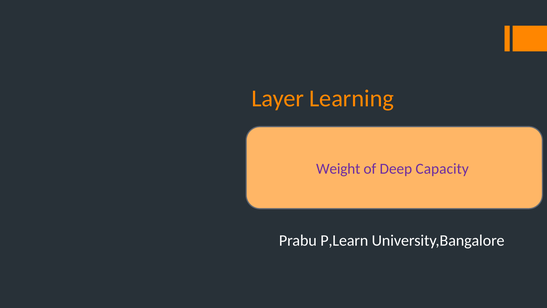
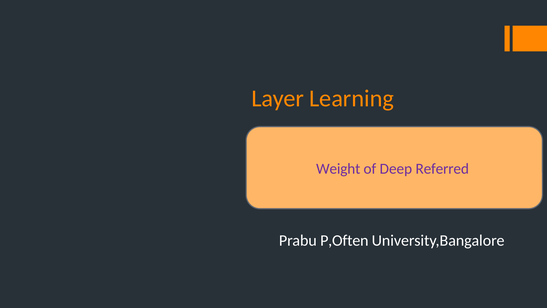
Capacity: Capacity -> Referred (442, 169)
P,Learn: P,Learn -> P,Often (344, 240)
